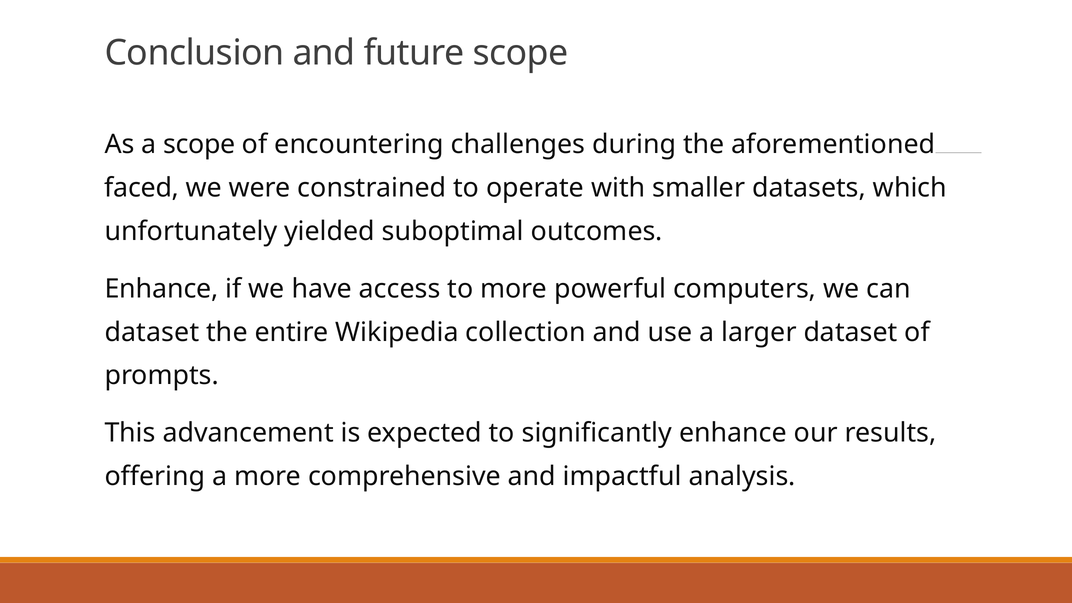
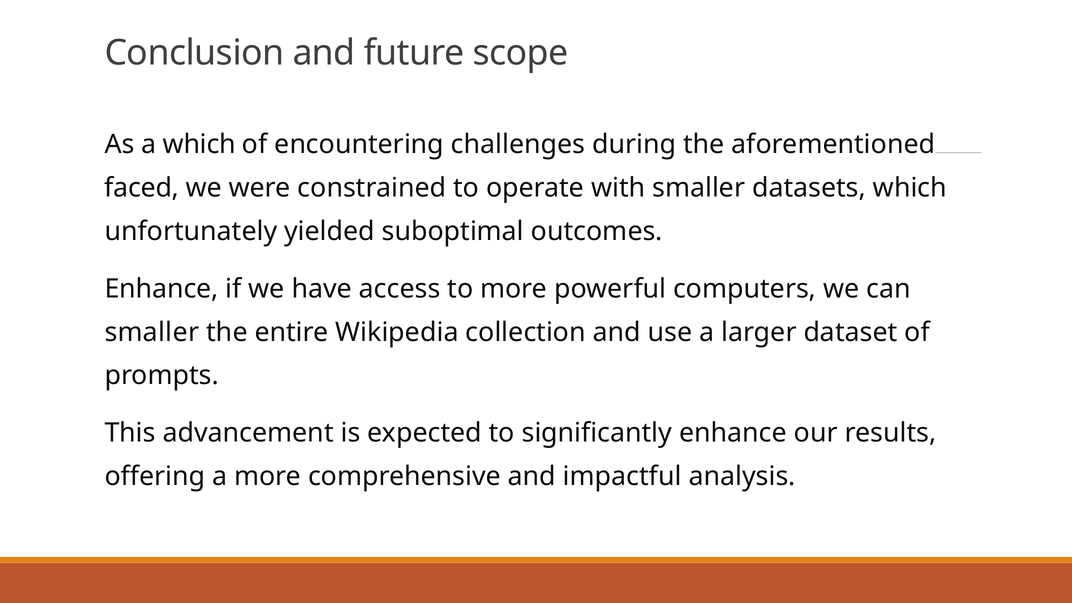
a scope: scope -> which (199, 145)
dataset: dataset -> smaller (152, 332)
